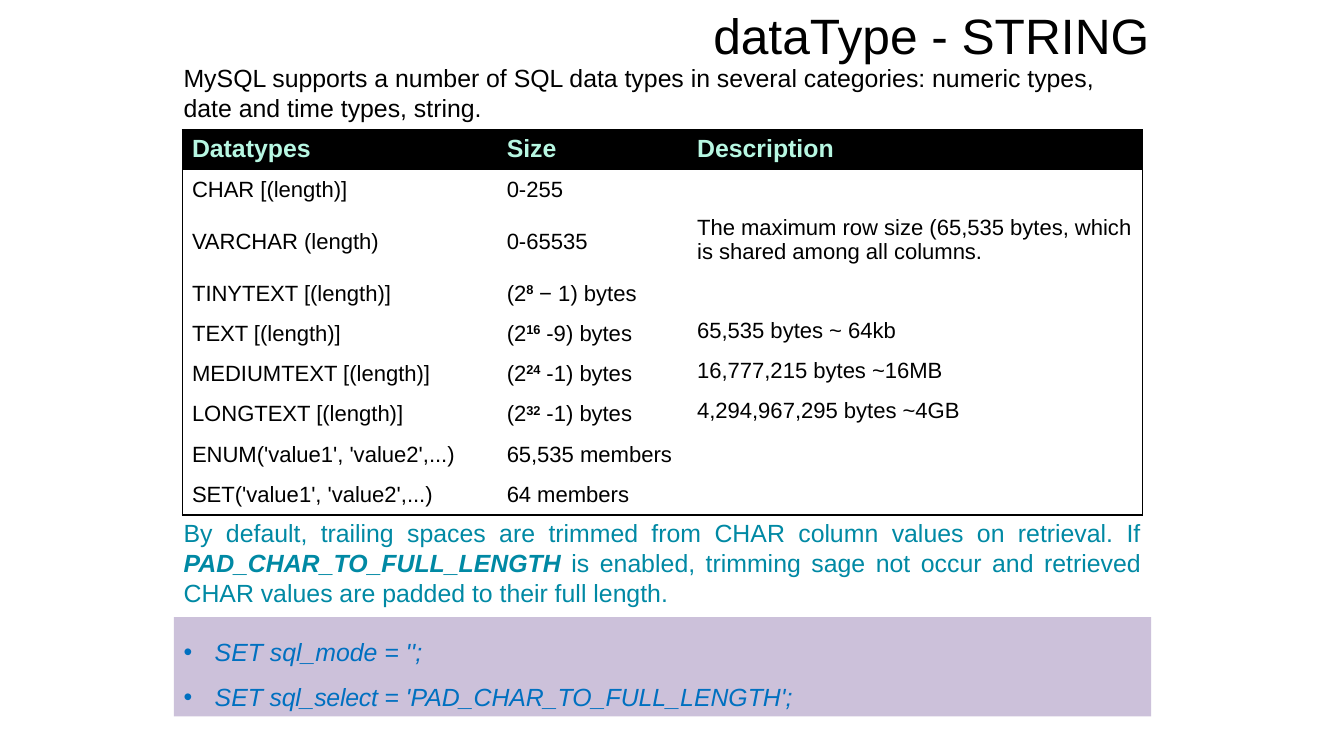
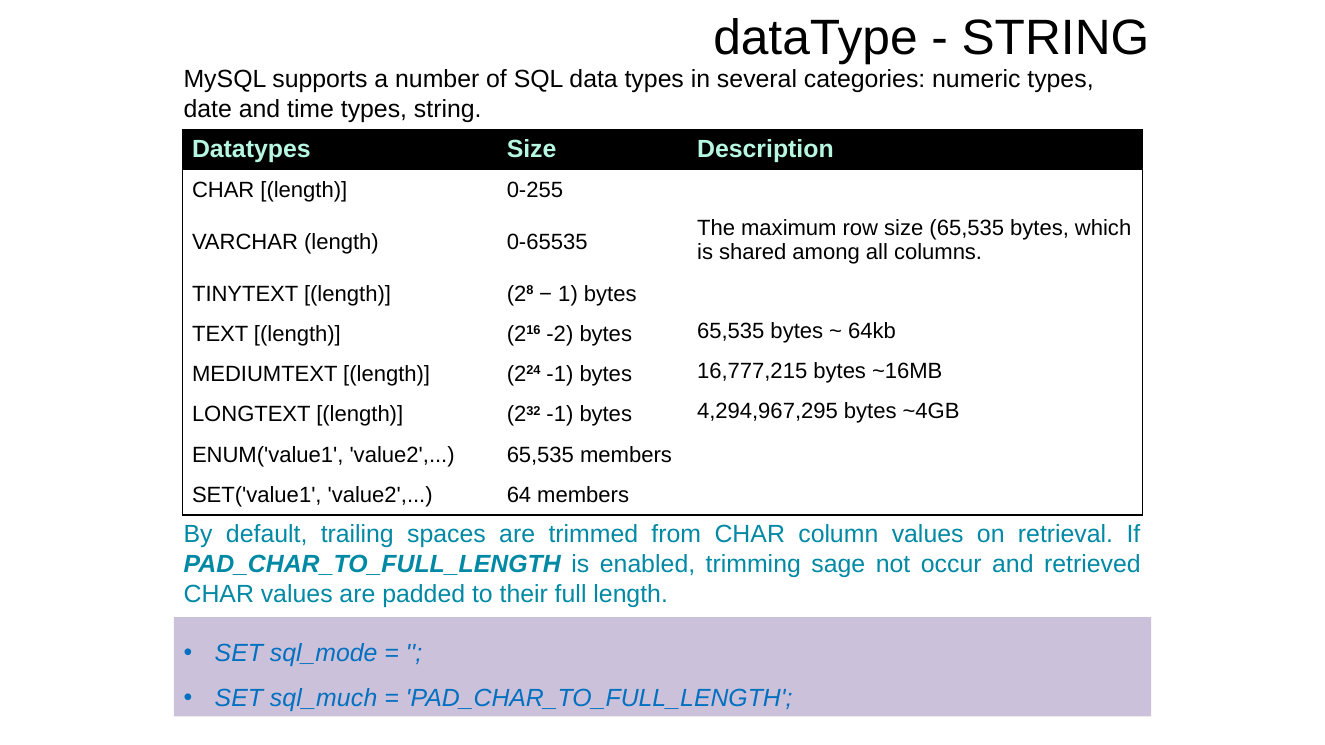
-9: -9 -> -2 (560, 334)
sql_select: sql_select -> sql_much (324, 699)
